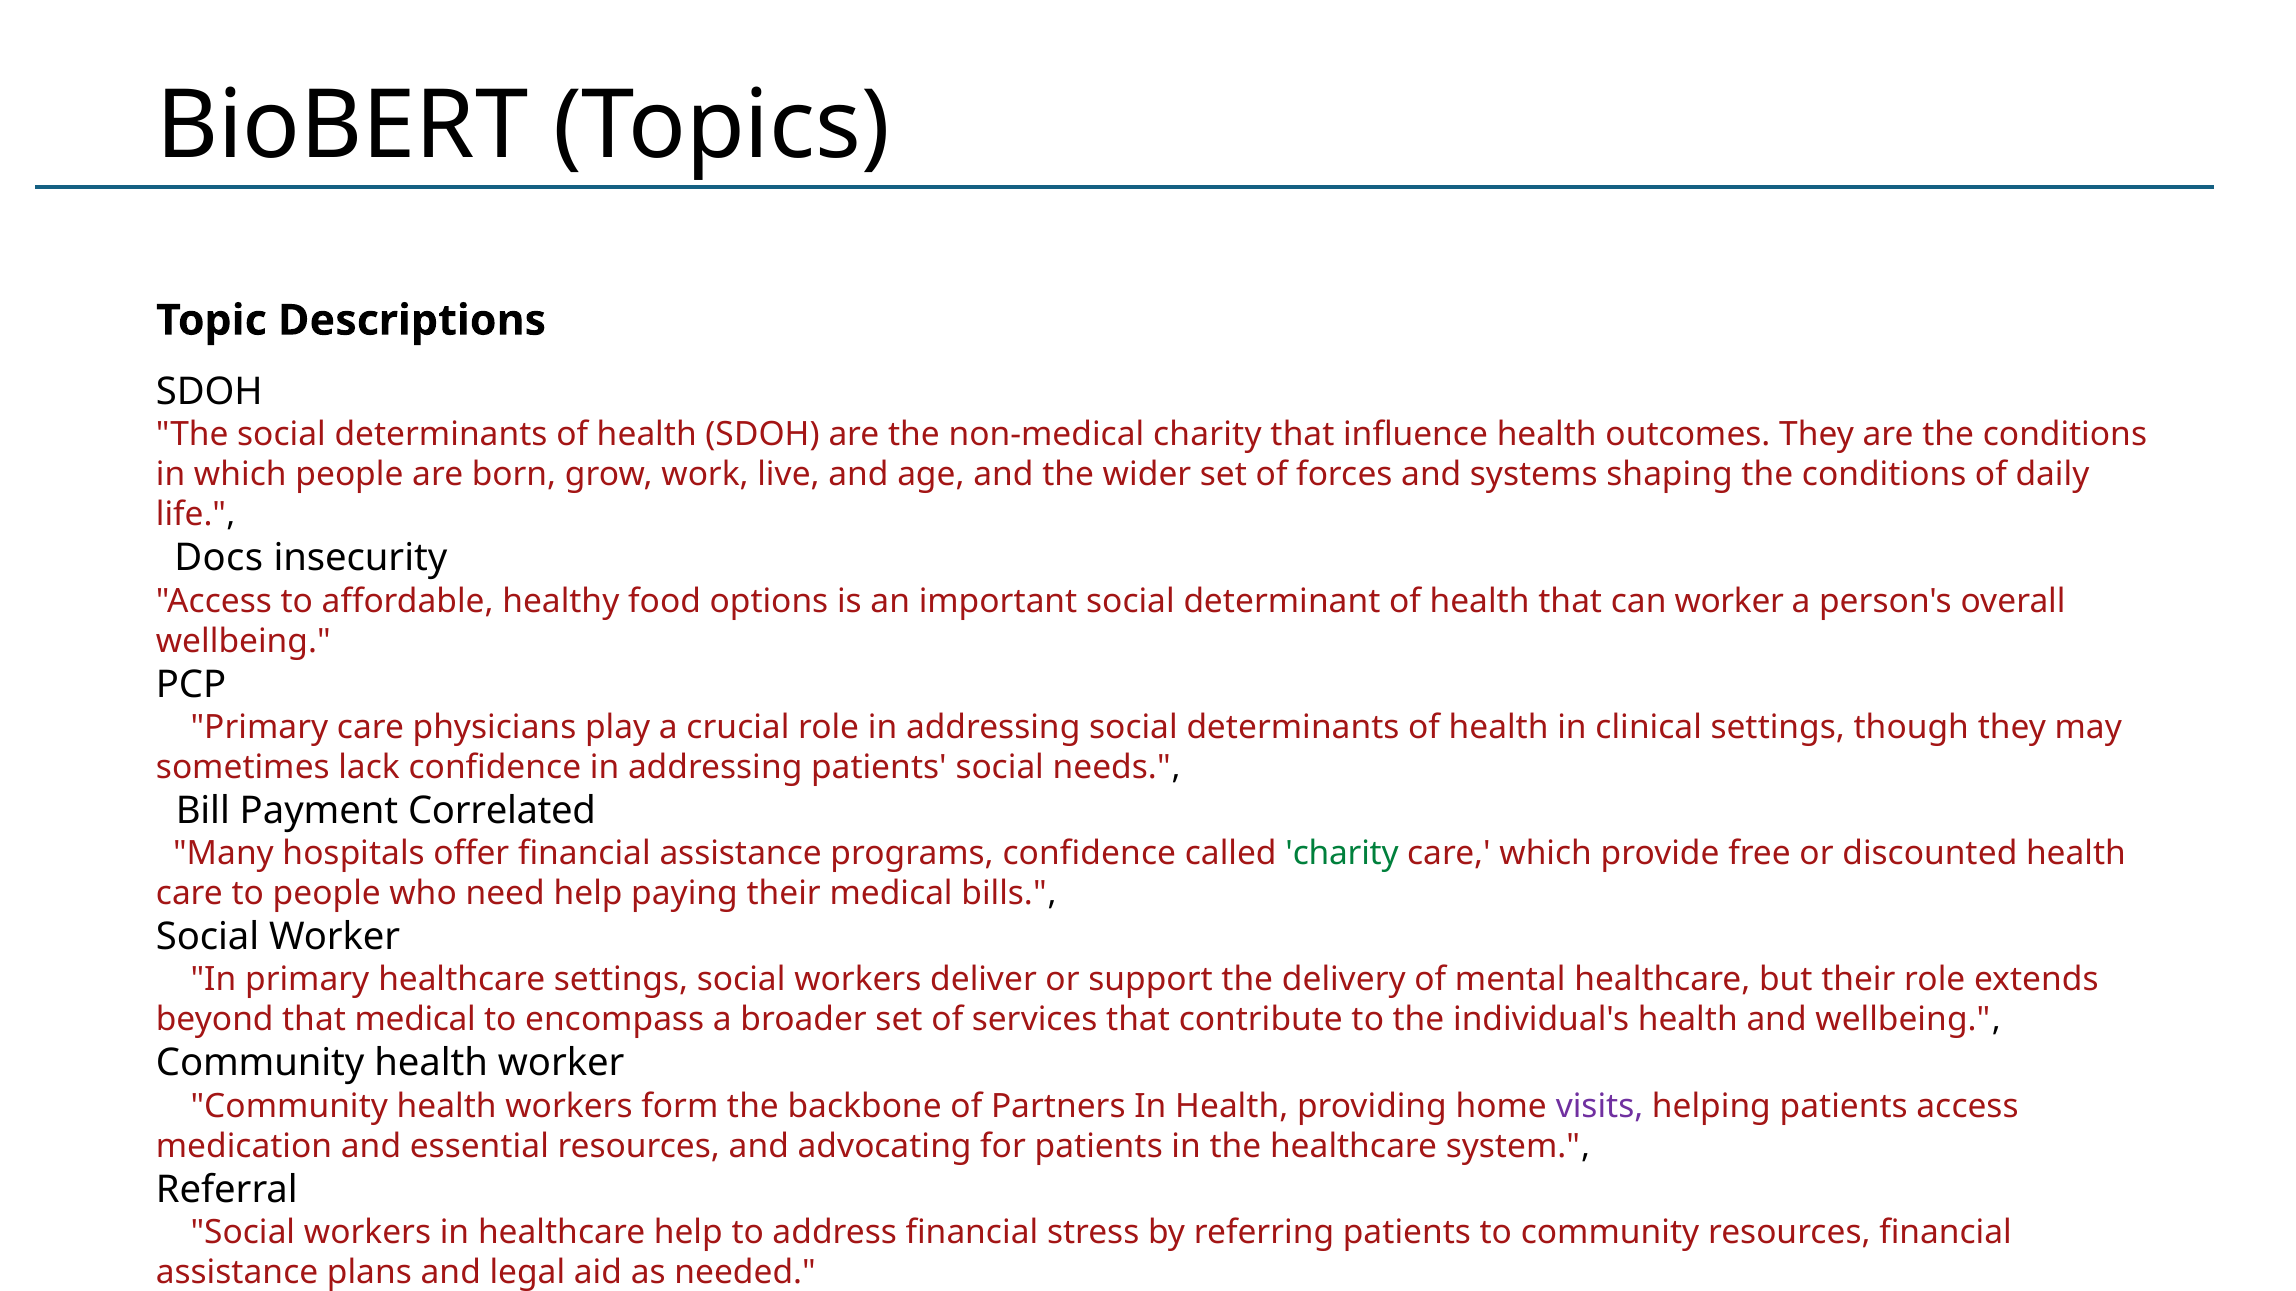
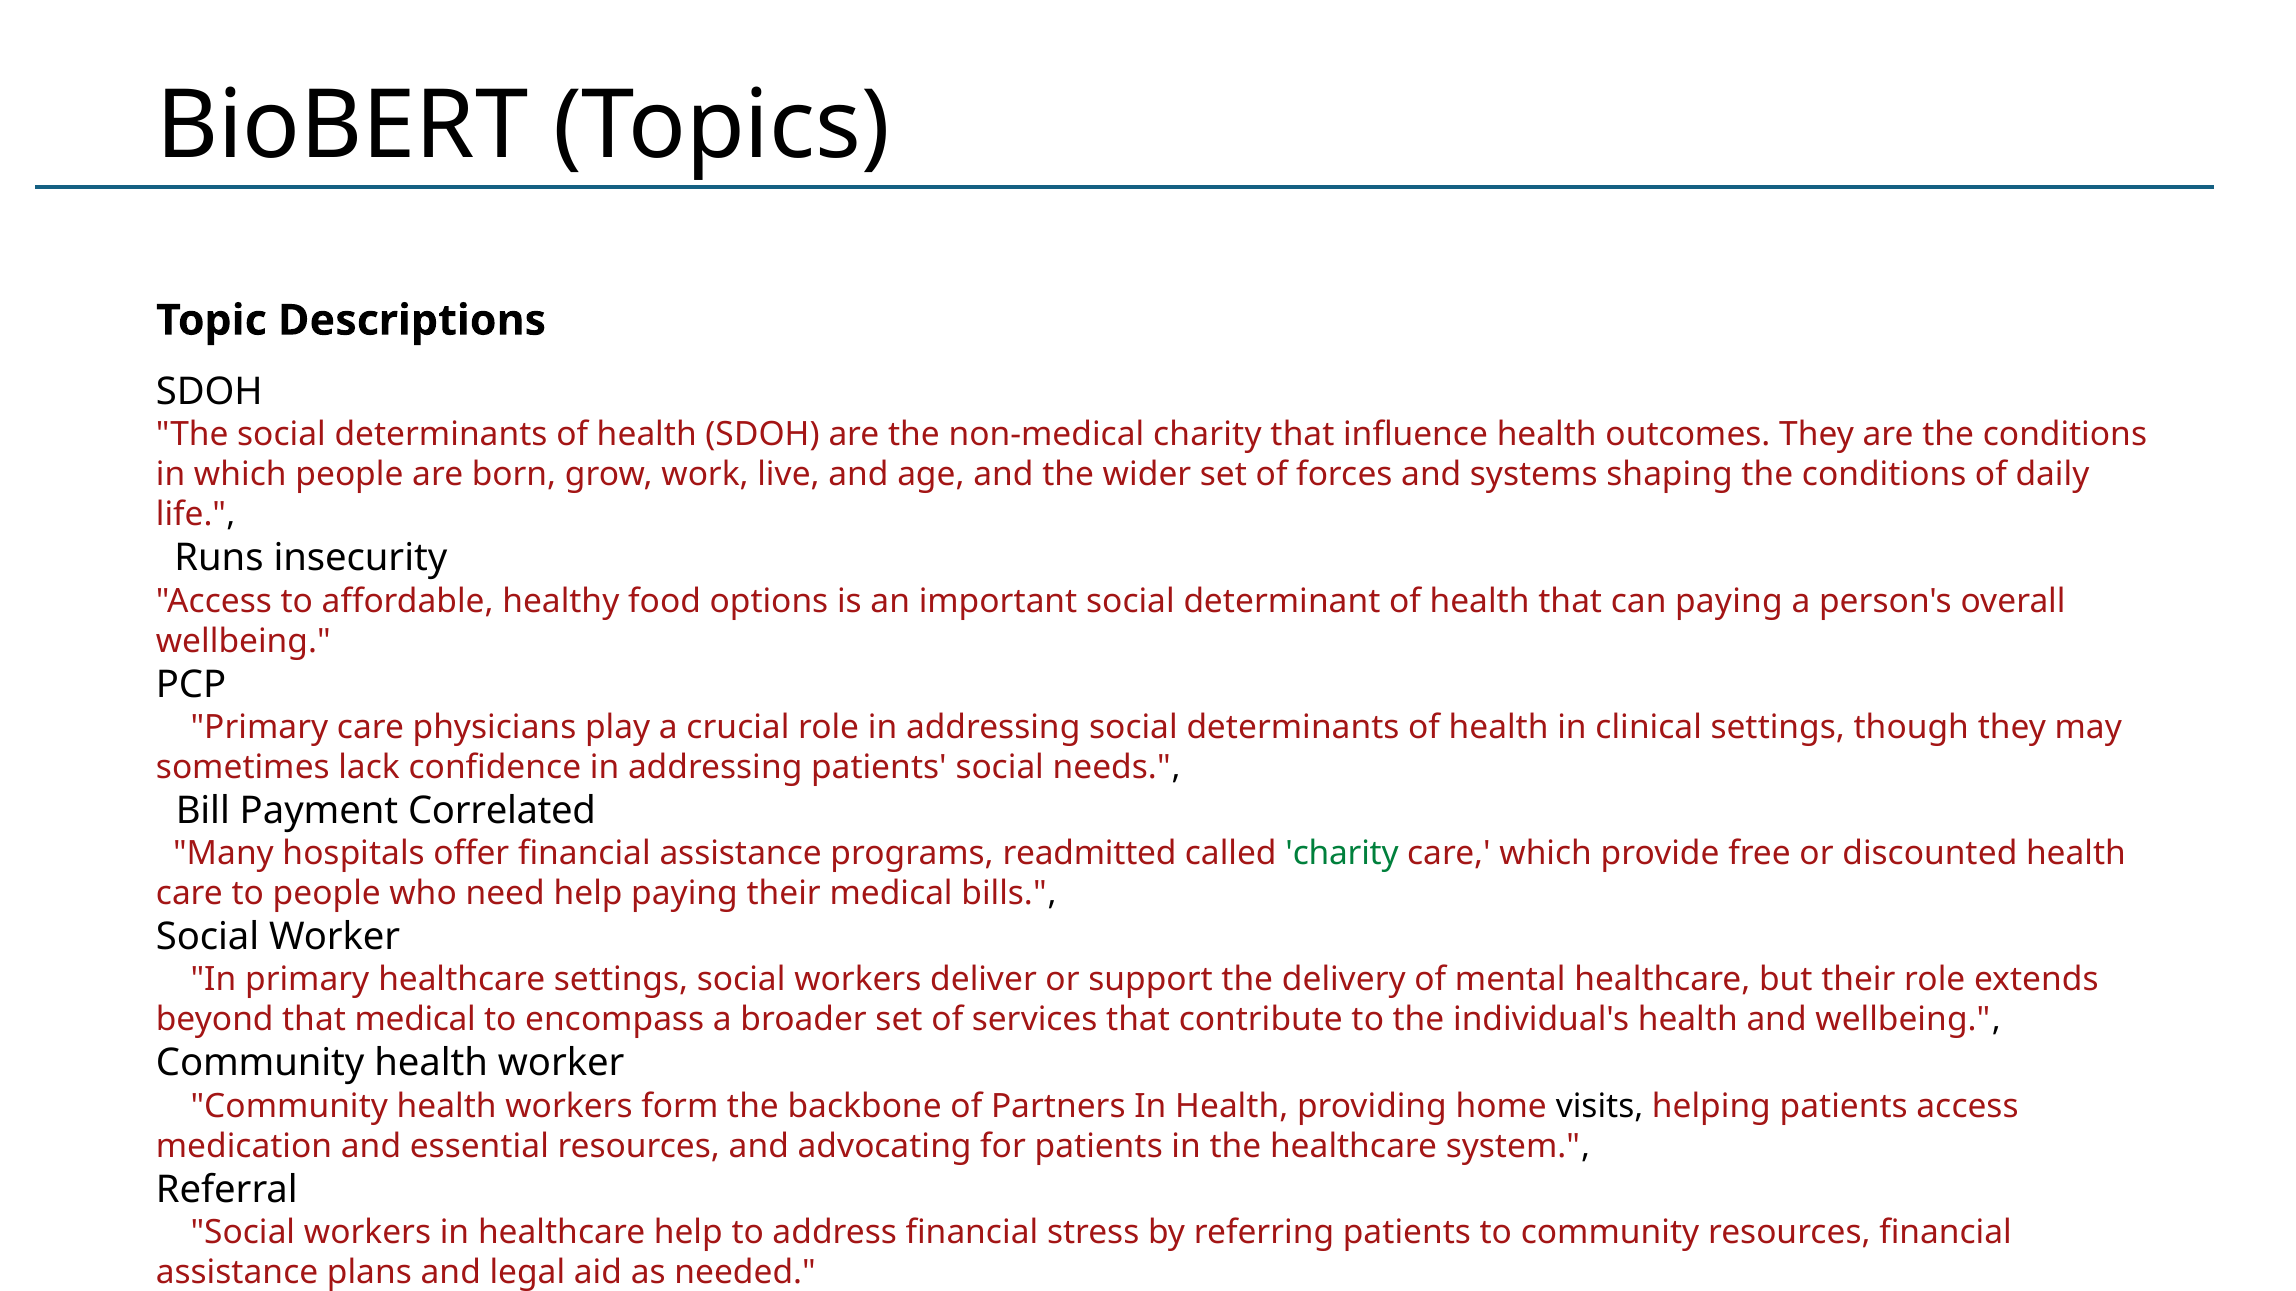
Docs: Docs -> Runs (219, 558)
can worker: worker -> paying (1729, 601)
programs confidence: confidence -> readmitted (1089, 854)
visits colour: purple -> black (1600, 1106)
